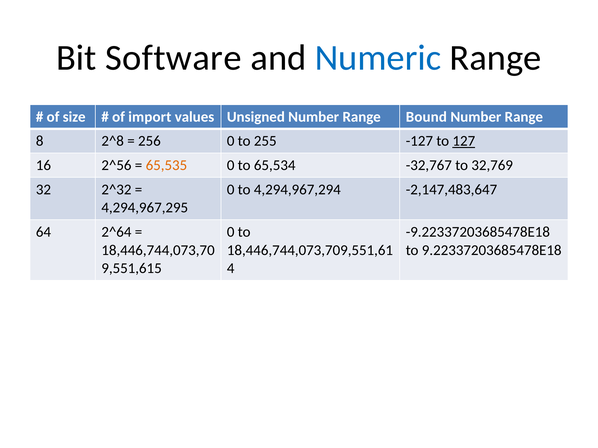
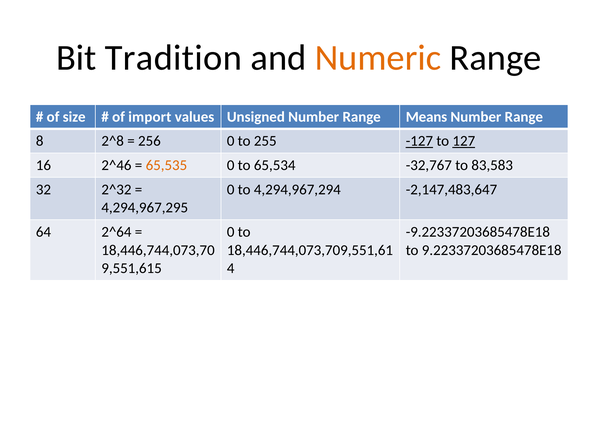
Software: Software -> Tradition (173, 58)
Numeric colour: blue -> orange (378, 58)
Bound: Bound -> Means (426, 117)
-127 underline: none -> present (419, 141)
2^56: 2^56 -> 2^46 (116, 165)
32,769: 32,769 -> 83,583 (492, 165)
